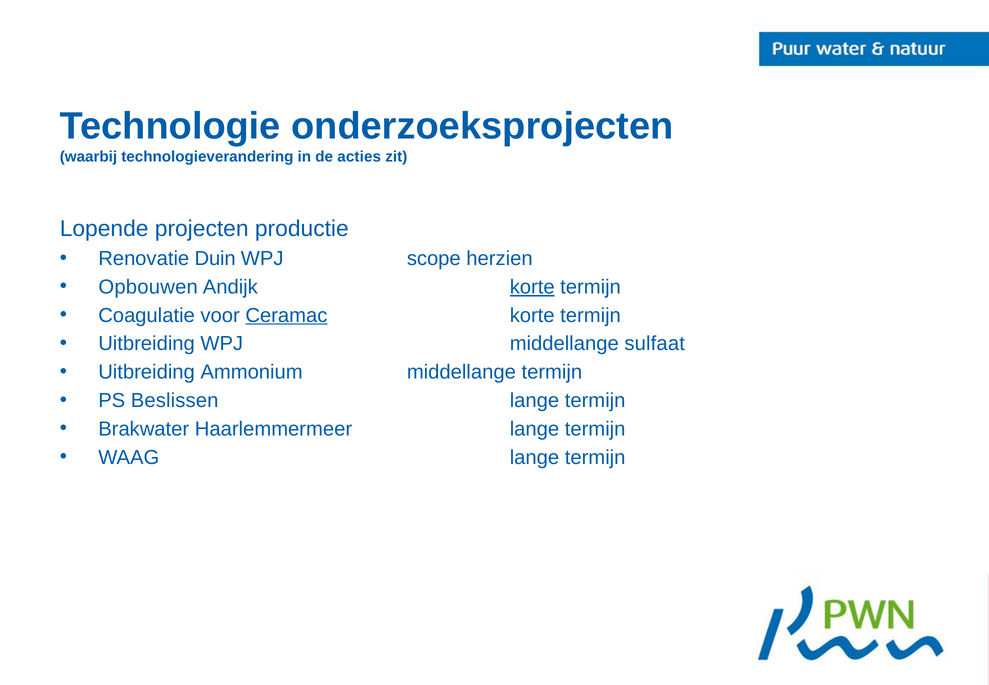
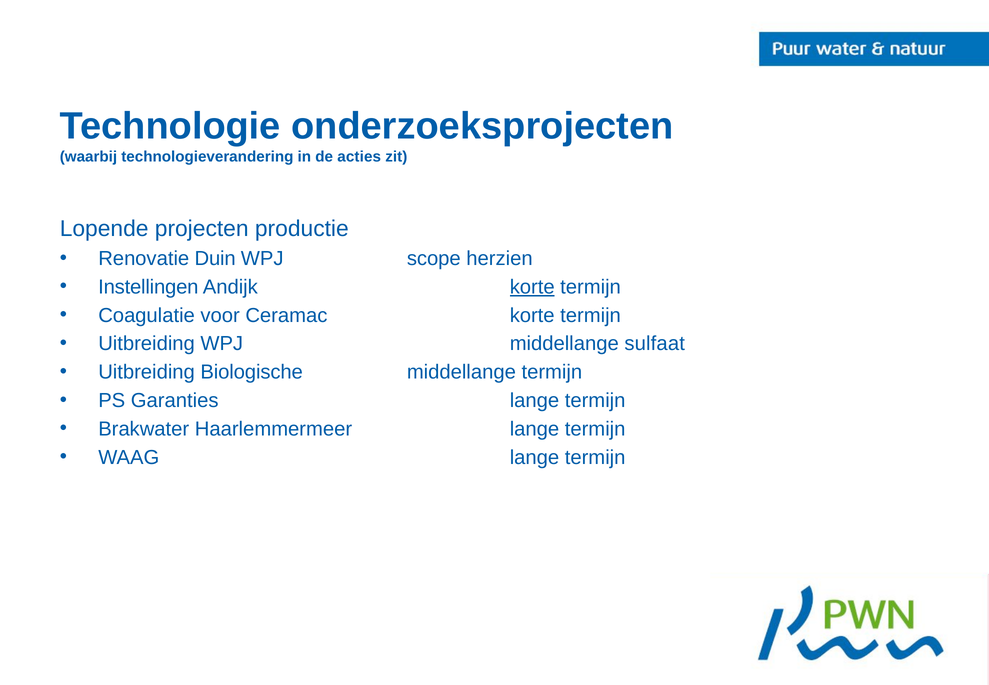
Opbouwen: Opbouwen -> Instellingen (148, 287)
Ceramac underline: present -> none (286, 315)
Ammonium: Ammonium -> Biologische (252, 372)
Beslissen: Beslissen -> Garanties (175, 400)
